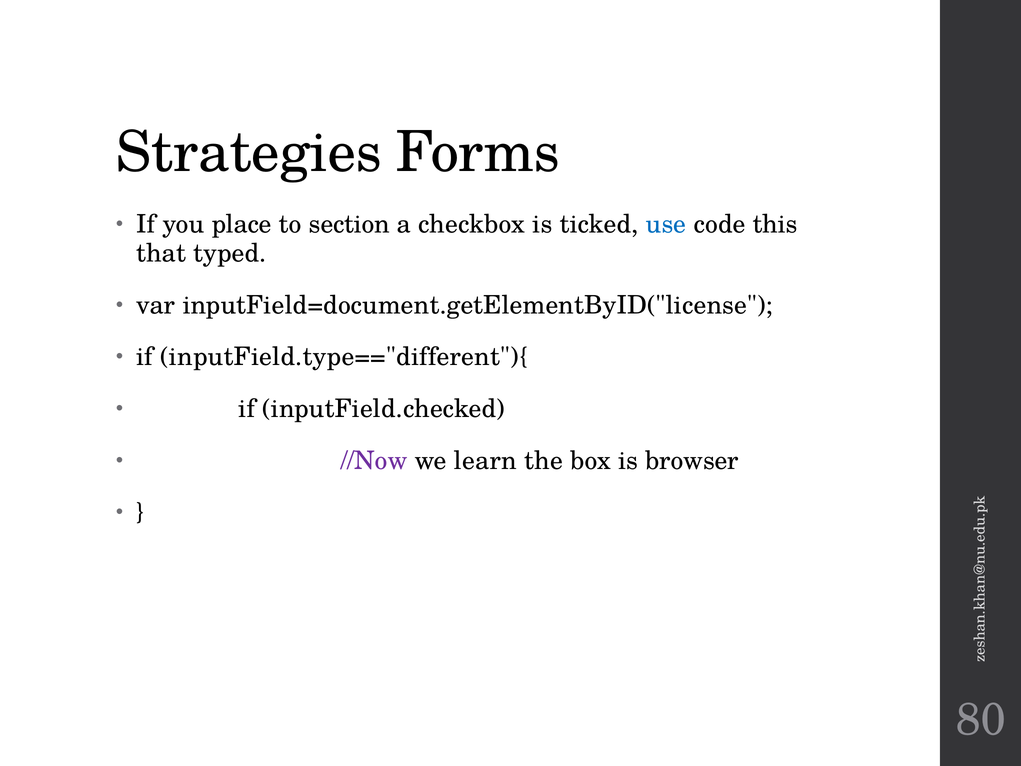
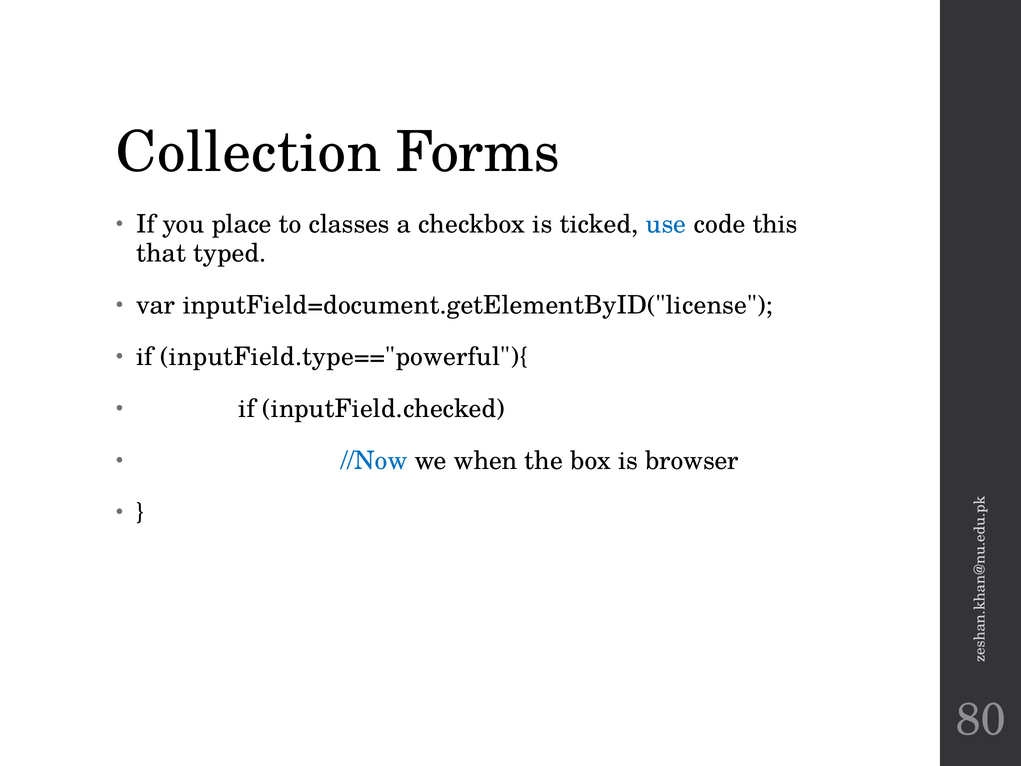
Strategies: Strategies -> Collection (249, 153)
section: section -> classes (349, 224)
inputField.type=="different"){: inputField.type=="different"){ -> inputField.type=="powerful"){ (344, 357)
//Now colour: purple -> blue (374, 461)
learn: learn -> when (486, 461)
